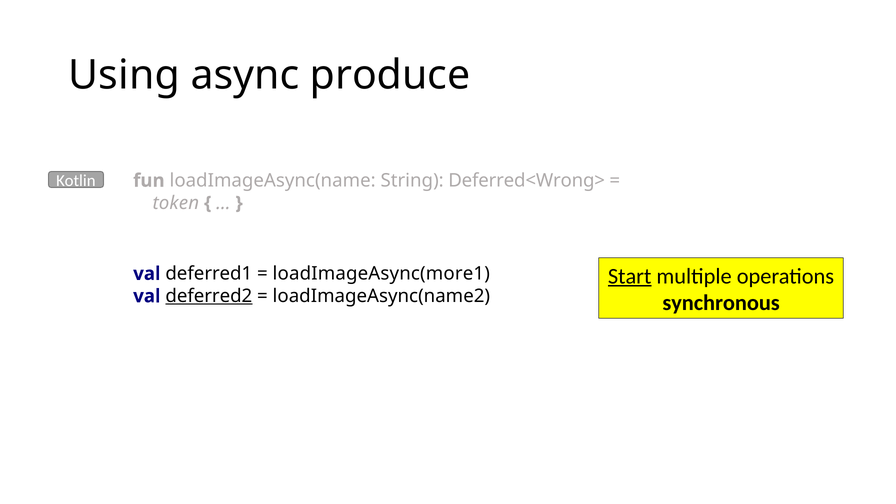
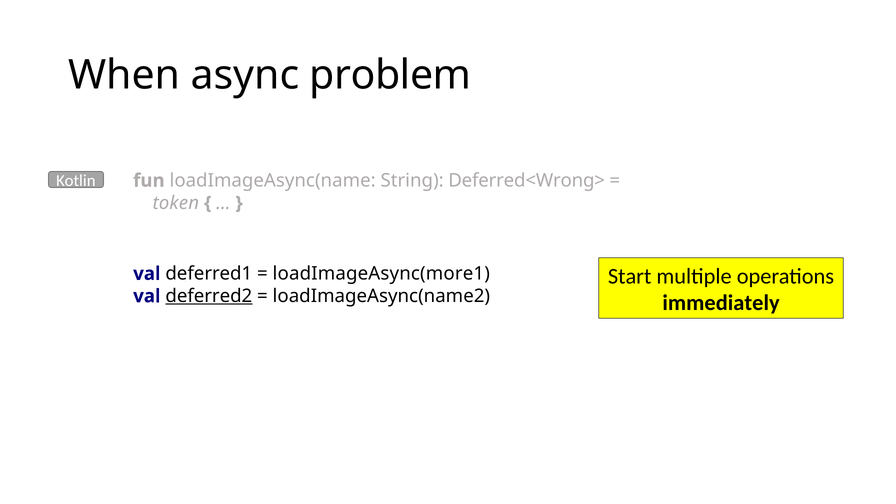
Using: Using -> When (124, 75)
produce: produce -> problem (390, 75)
Start underline: present -> none (630, 276)
synchronous: synchronous -> immediately (721, 303)
